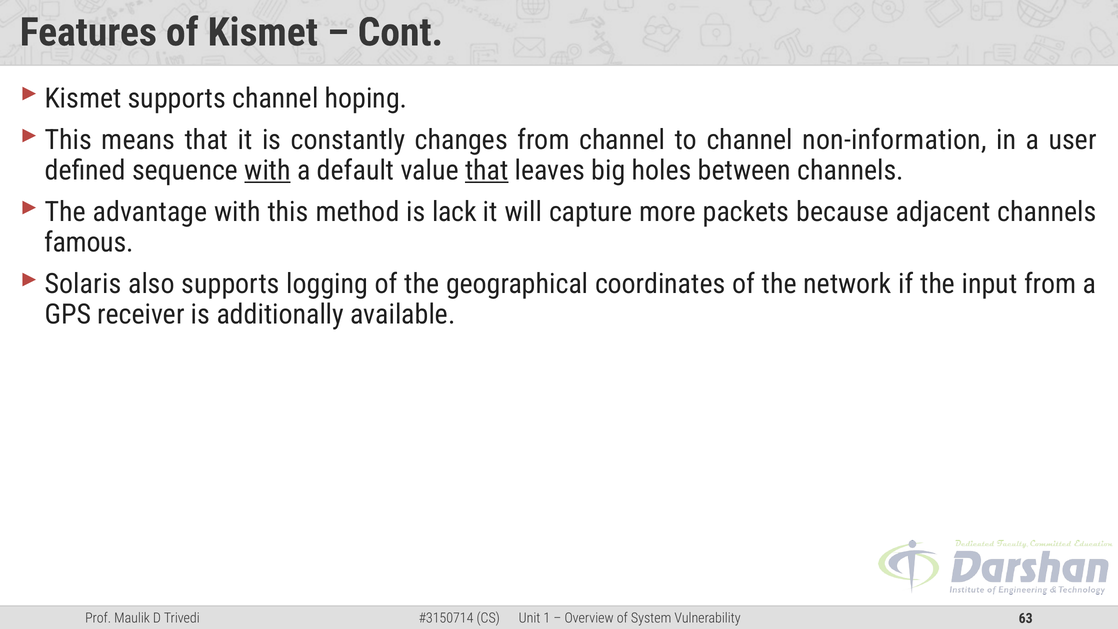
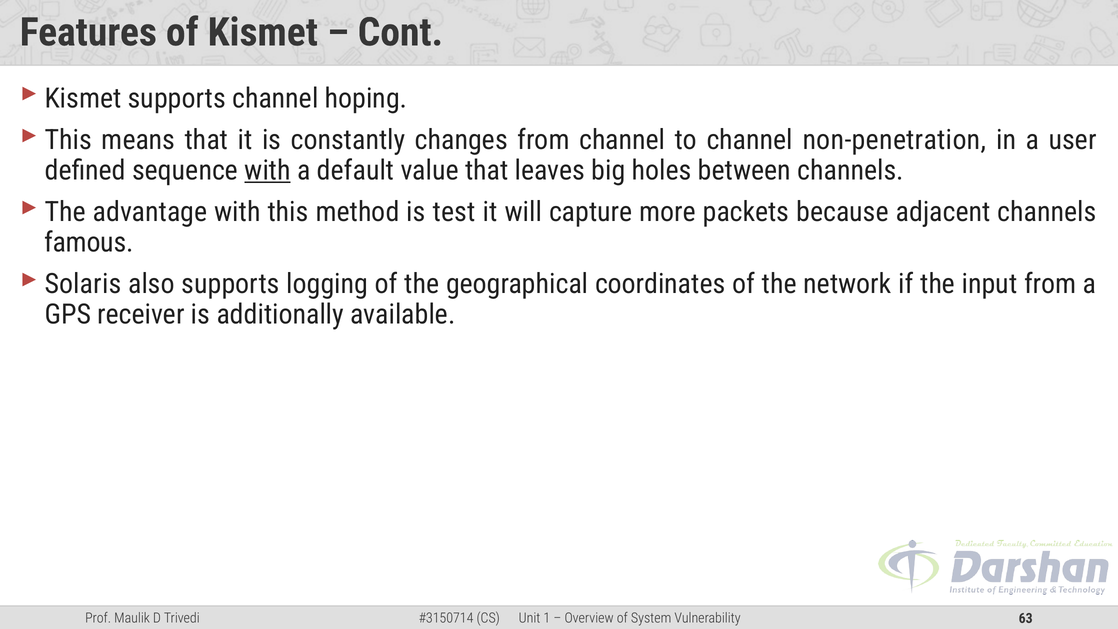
non-information: non-information -> non-penetration (894, 140)
that underline: present -> none (487, 170)
lack: lack -> test (454, 212)
